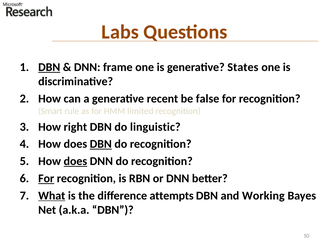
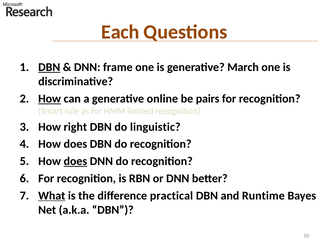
Labs: Labs -> Each (120, 32)
States: States -> March (243, 67)
How underline: none -> present (50, 99)
recent: recent -> online (162, 99)
false: false -> pairs (208, 99)
DBN underline: present -> none (101, 144)
For underline: present -> none (46, 178)
attempts: attempts -> practical (171, 195)
Working: Working -> Runtime (263, 195)
